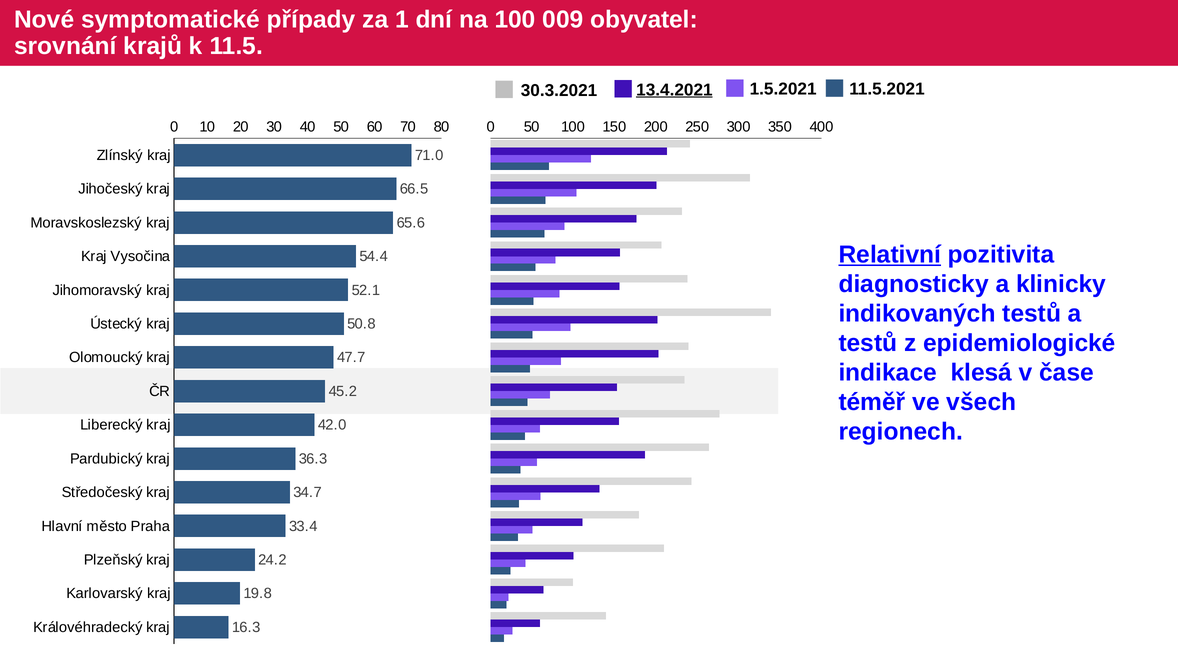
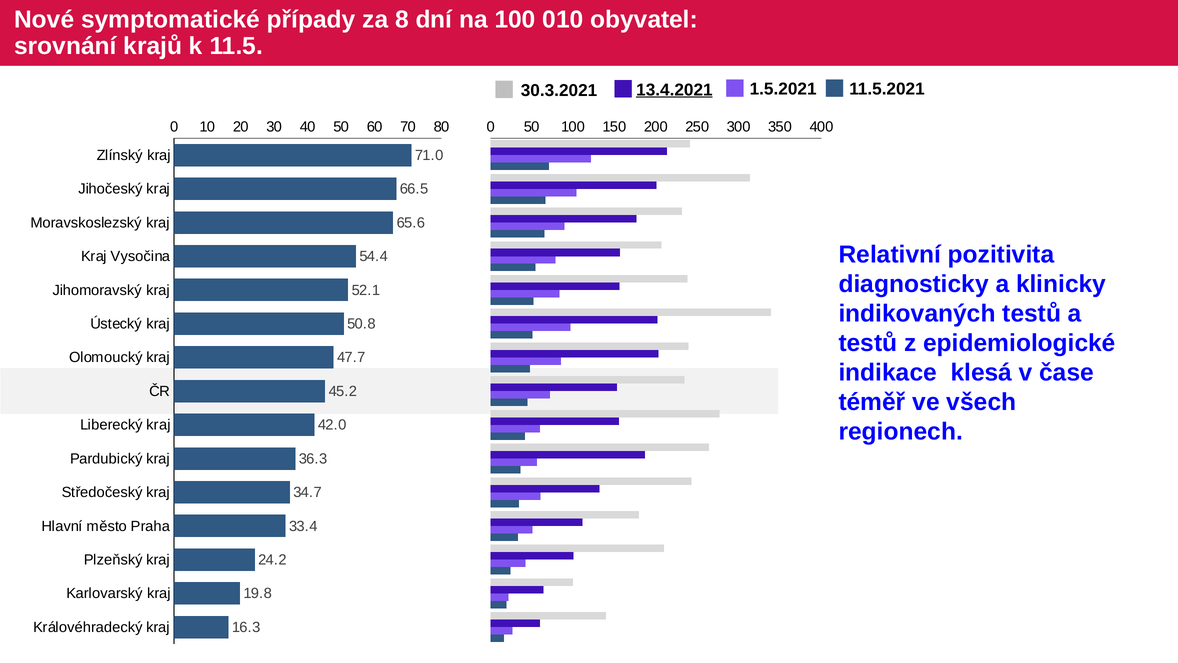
1: 1 -> 8 (402, 19)
009: 009 -> 010 (563, 19)
Relativní underline: present -> none (890, 255)
